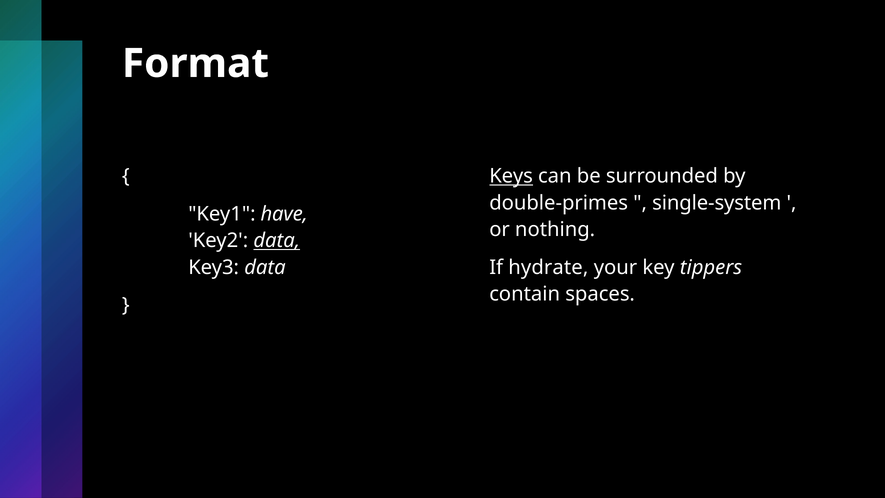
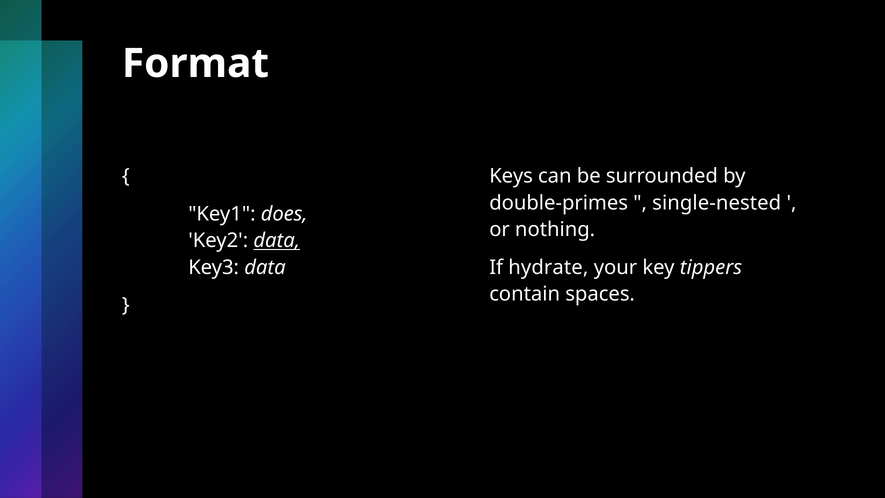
Keys underline: present -> none (511, 176)
single-system: single-system -> single-nested (717, 203)
have: have -> does (284, 214)
